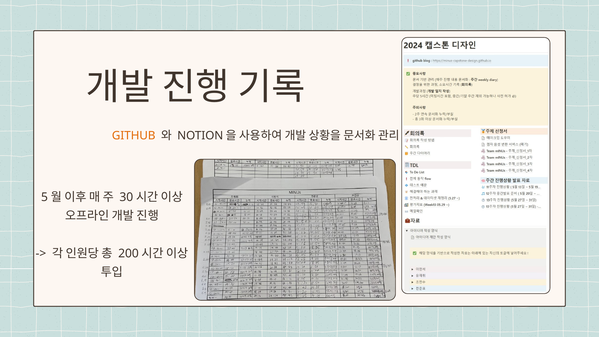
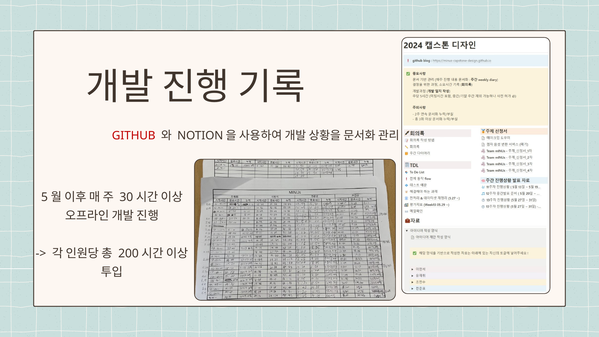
GITHUB colour: orange -> red (134, 136)
